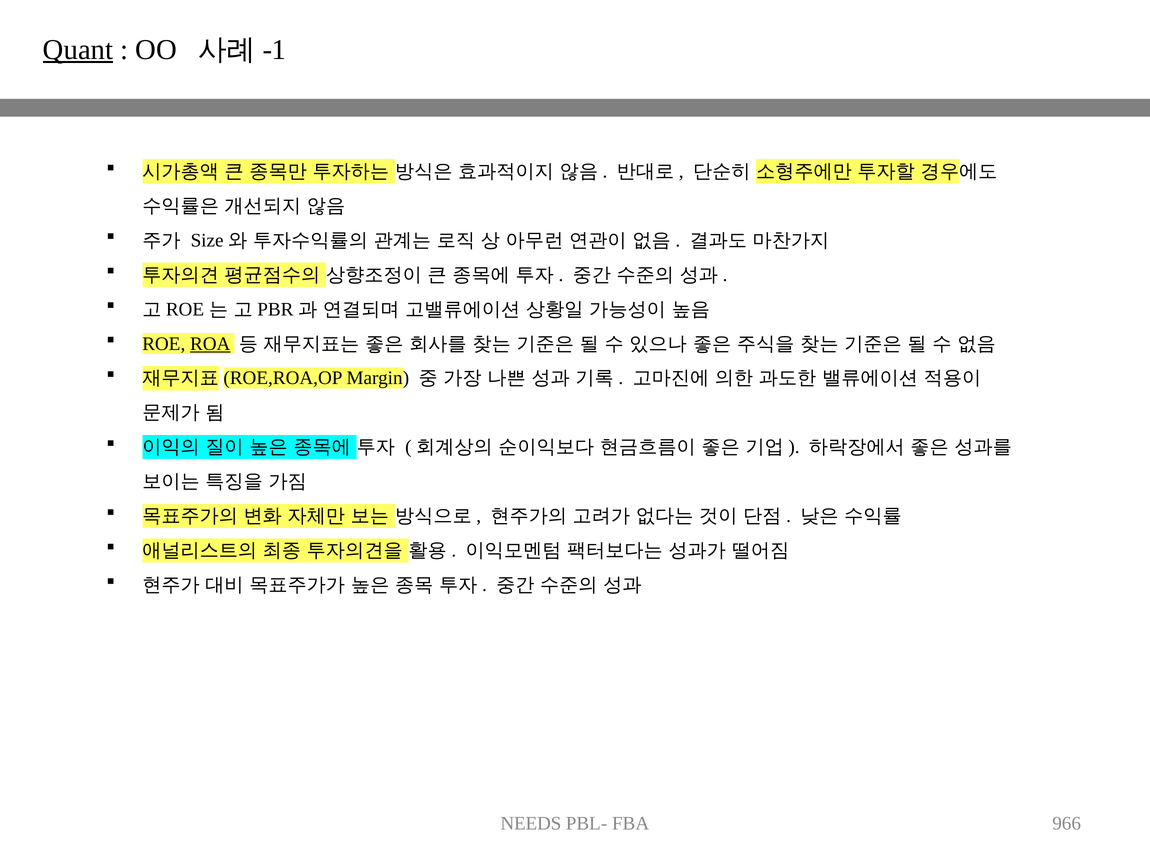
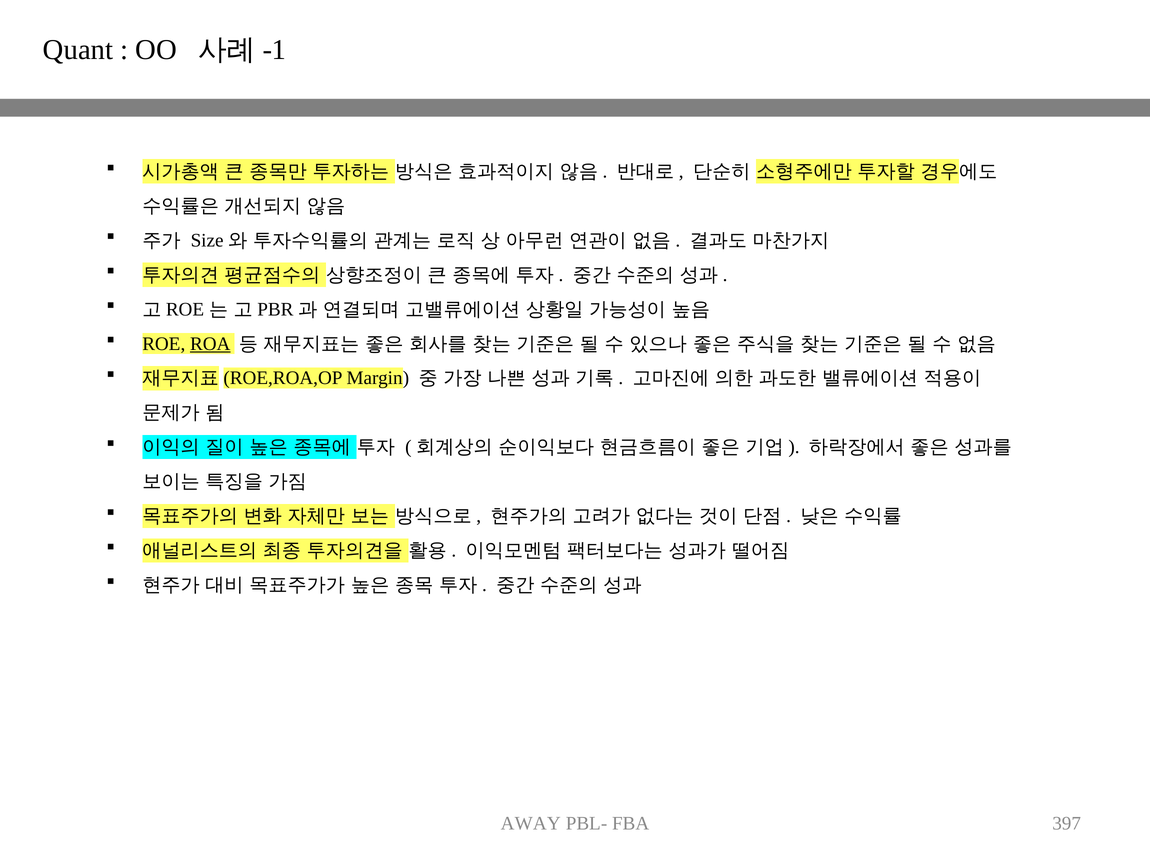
Quant underline: present -> none (78, 50)
NEEDS: NEEDS -> AWAY (531, 824)
966: 966 -> 397 (1067, 824)
